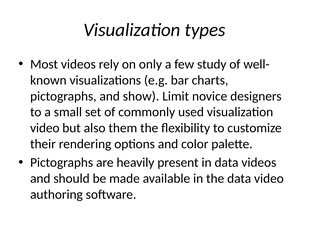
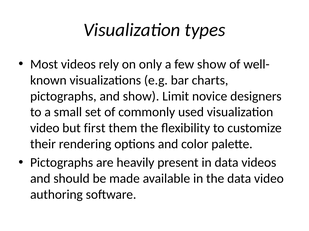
few study: study -> show (212, 65)
also: also -> first (95, 128)
